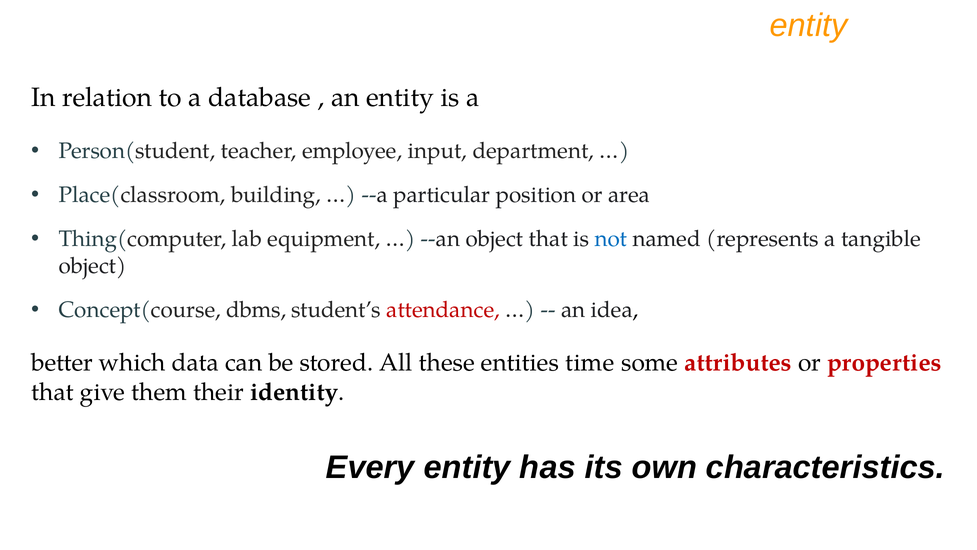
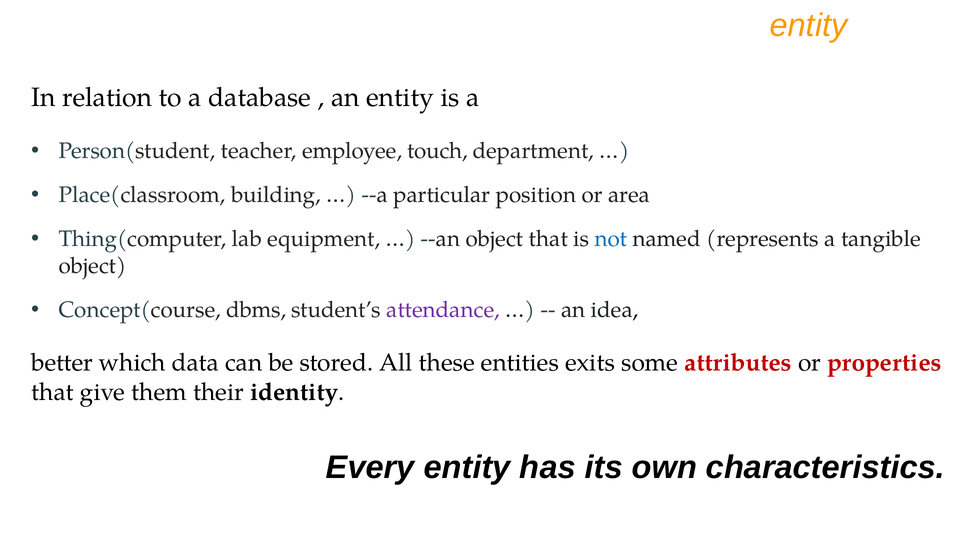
input: input -> touch (437, 151)
attendance colour: red -> purple (443, 310)
time: time -> exits (590, 362)
